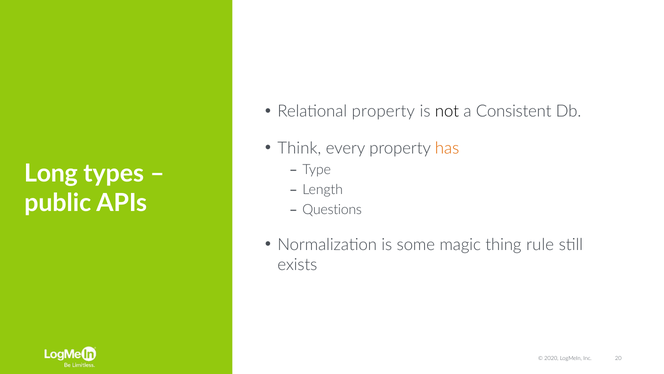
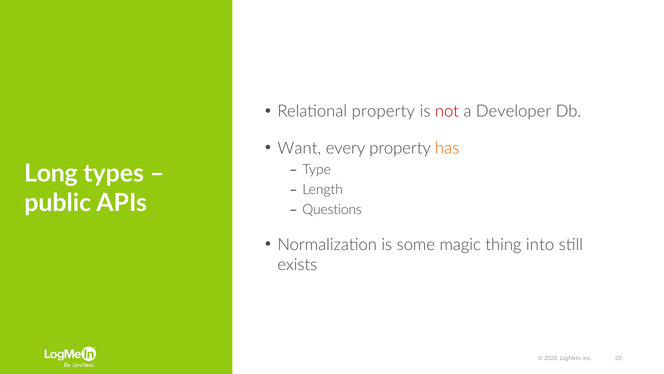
not colour: black -> red (447, 111)
Consistent: Consistent -> Developer (514, 111)
Think: Think -> Want (299, 148)
rule: rule -> into (540, 245)
